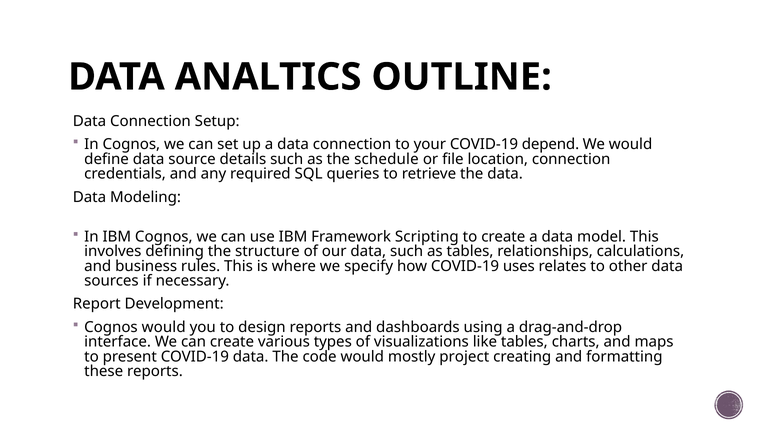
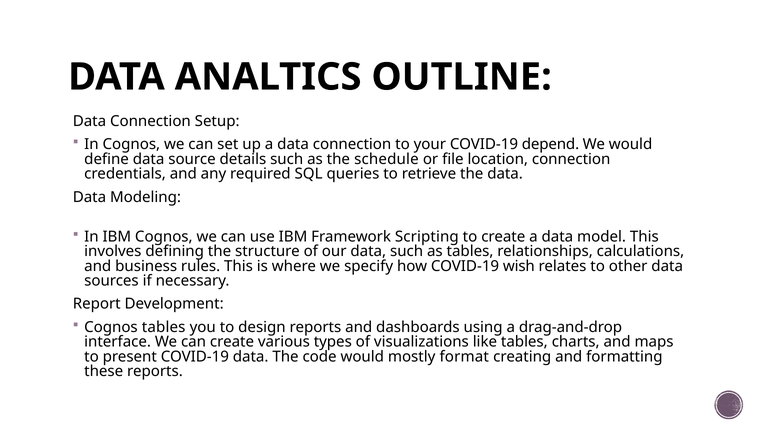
uses: uses -> wish (519, 266)
Cognos would: would -> tables (164, 327)
project: project -> format (464, 356)
